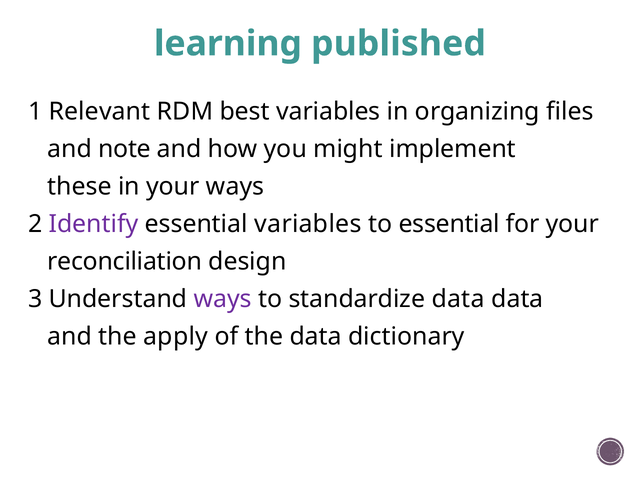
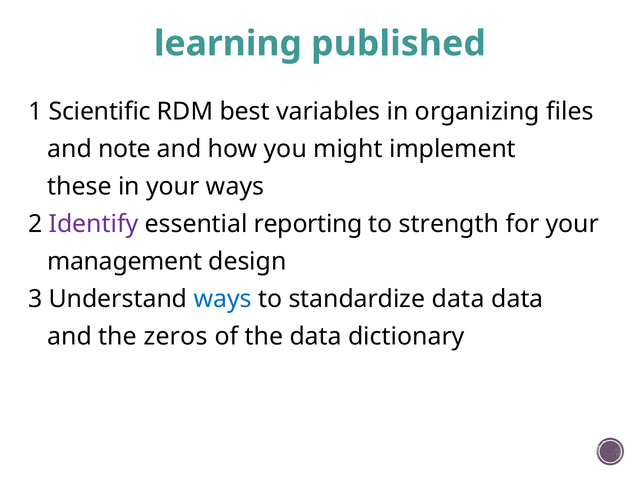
Relevant: Relevant -> Scientific (100, 111)
essential variables: variables -> reporting (308, 224)
to essential: essential -> strength (449, 224)
reconciliation: reconciliation -> management (125, 262)
ways colour: purple -> blue (223, 299)
apply: apply -> zeros (176, 337)
